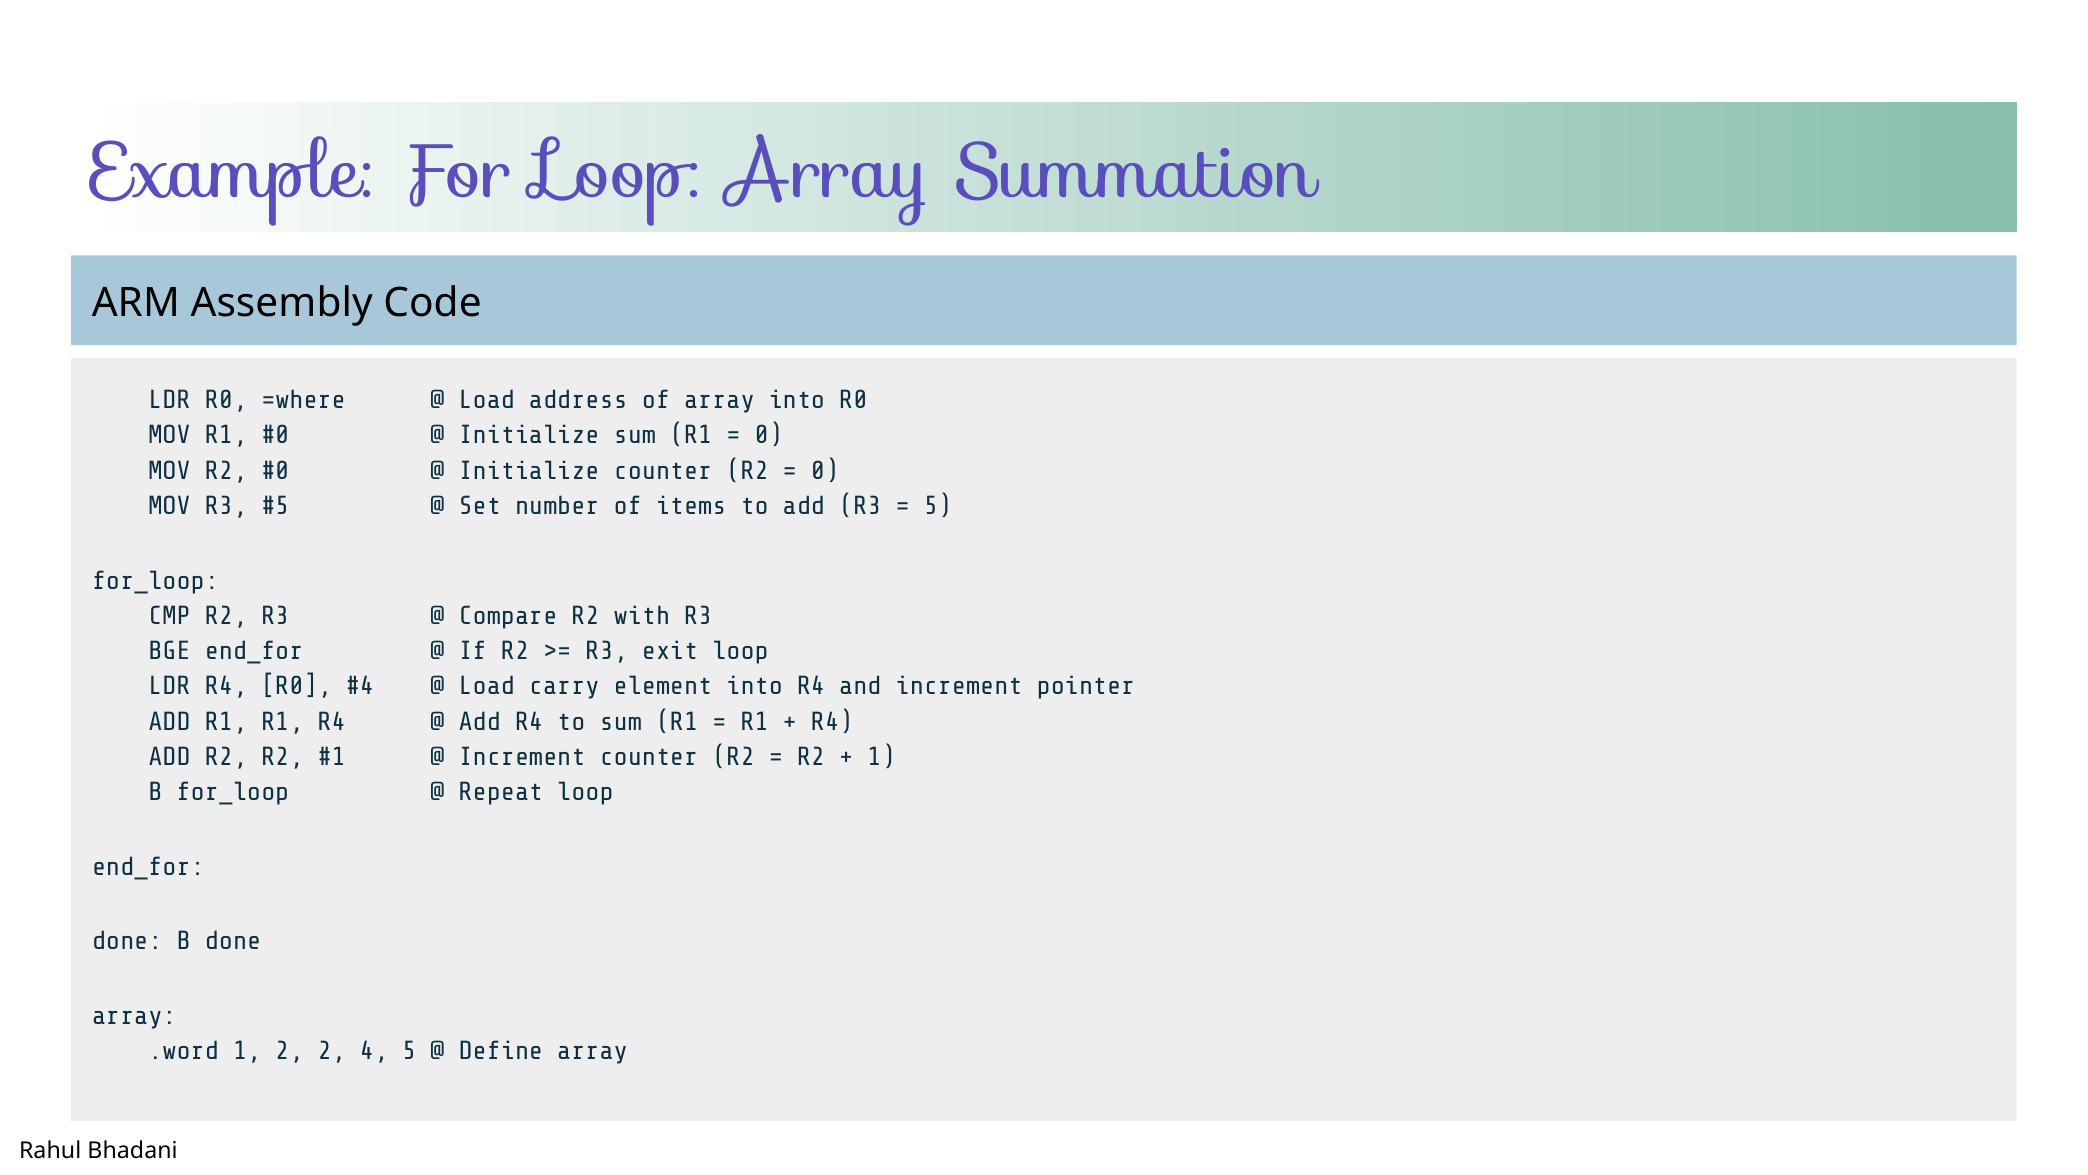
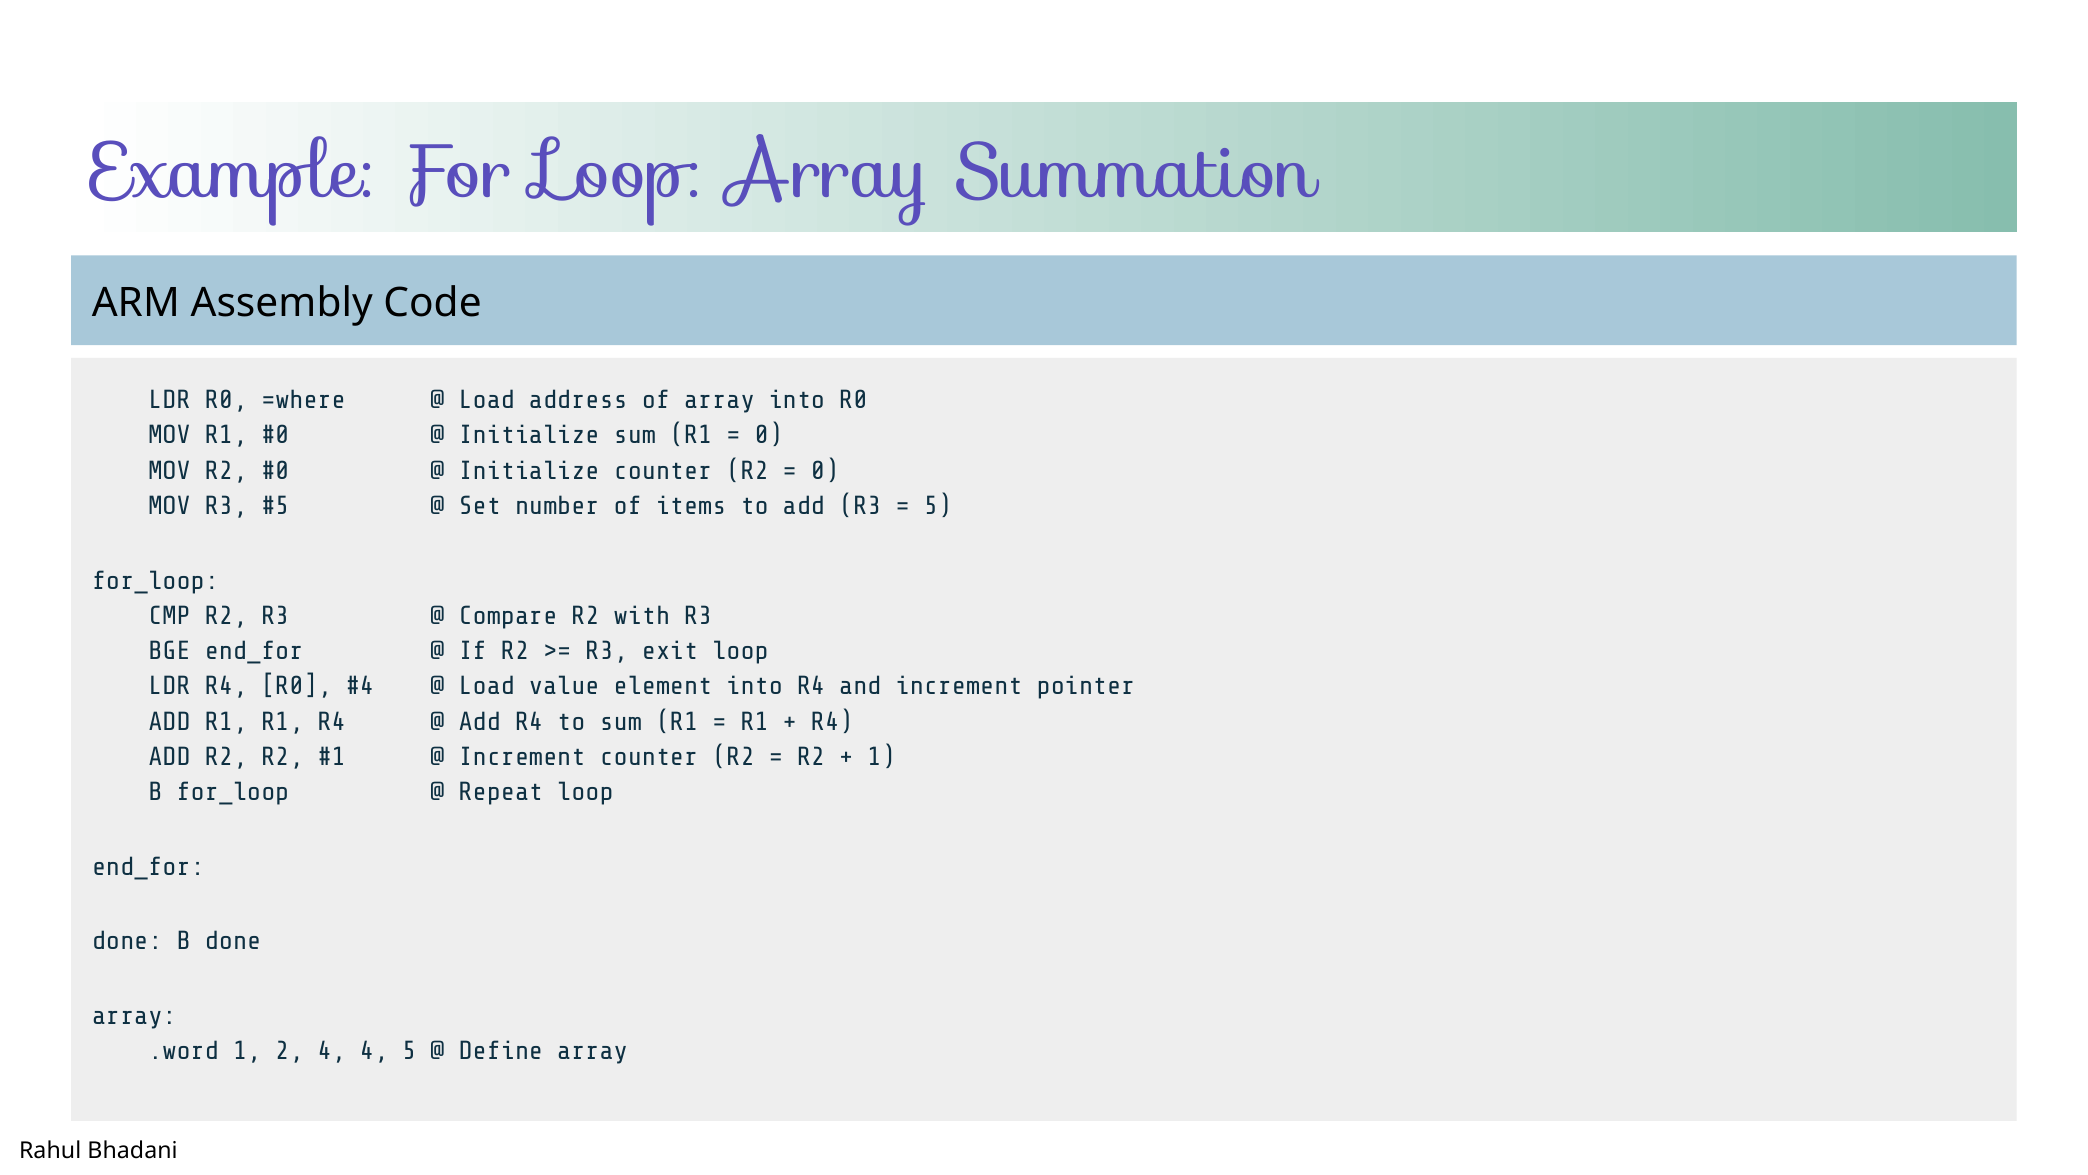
carry: carry -> value (564, 686)
2 2: 2 -> 4 (332, 1051)
